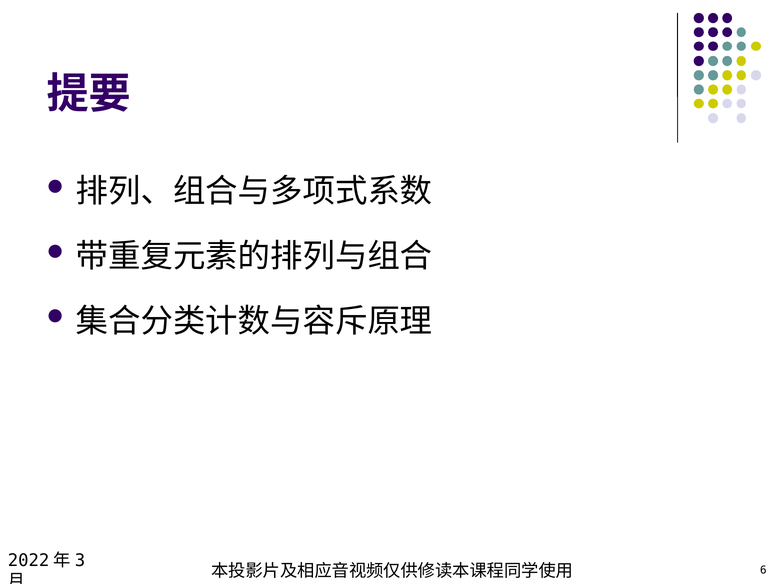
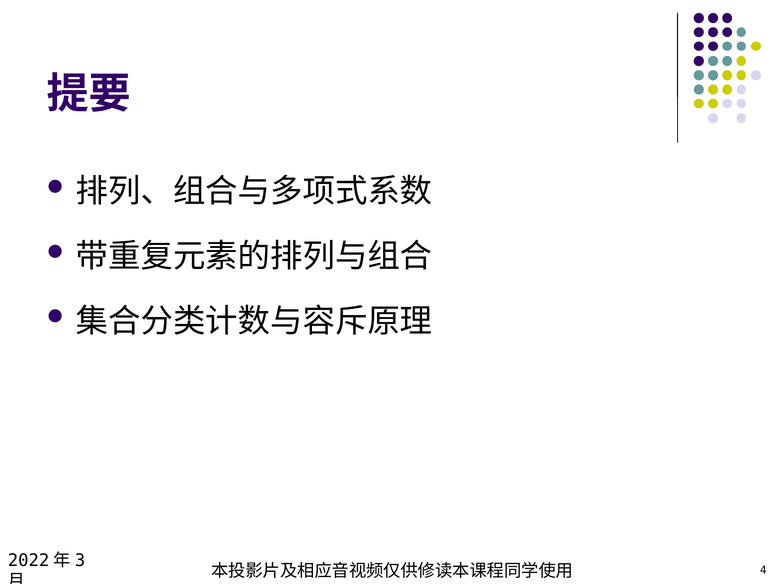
6: 6 -> 4 (763, 570)
